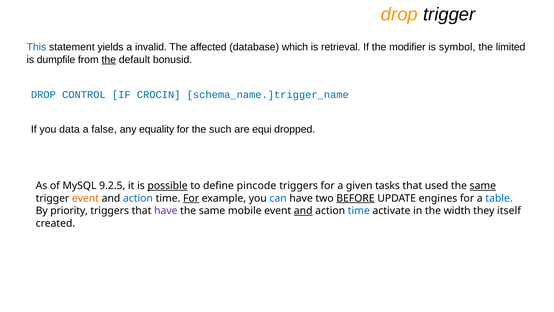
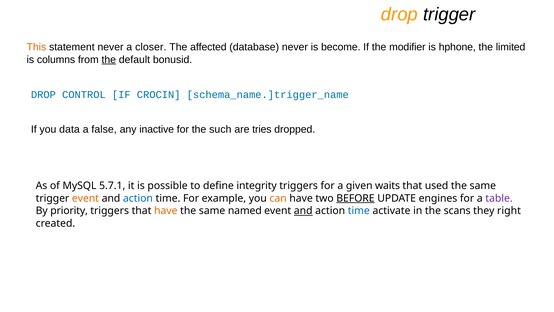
This colour: blue -> orange (36, 47)
statement yields: yields -> never (111, 47)
invalid: invalid -> closer (151, 47)
database which: which -> never (295, 47)
retrieval: retrieval -> become (341, 47)
symbol: symbol -> hphone (457, 47)
dumpfile: dumpfile -> columns (56, 60)
equality: equality -> inactive (157, 129)
equi: equi -> tries (262, 129)
9.2.5: 9.2.5 -> 5.7.1 (112, 186)
possible underline: present -> none (168, 186)
pincode: pincode -> integrity (257, 186)
tasks: tasks -> waits (388, 186)
same underline: present -> none (483, 186)
For underline: present -> none (191, 198)
can colour: blue -> orange (278, 198)
table colour: blue -> purple (499, 198)
have colour: purple -> orange (166, 211)
mobile: mobile -> named (245, 211)
width: width -> scans (457, 211)
itself: itself -> right (509, 211)
